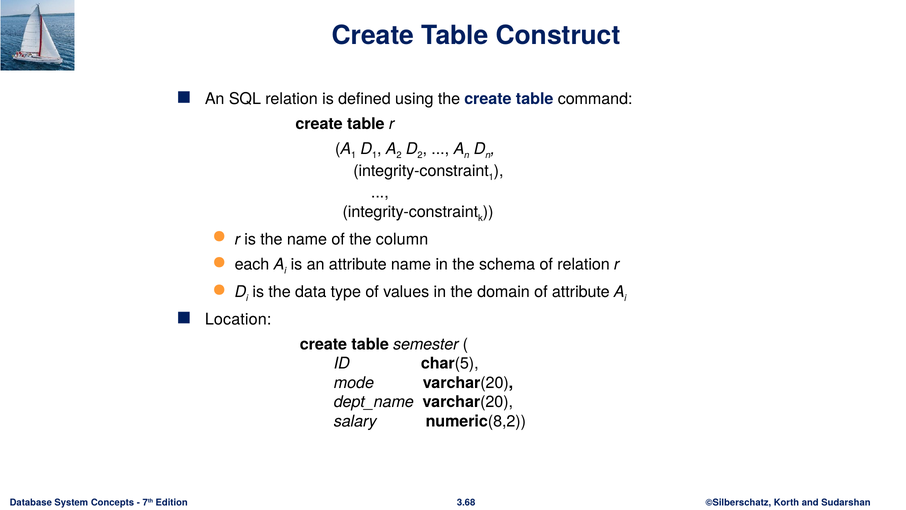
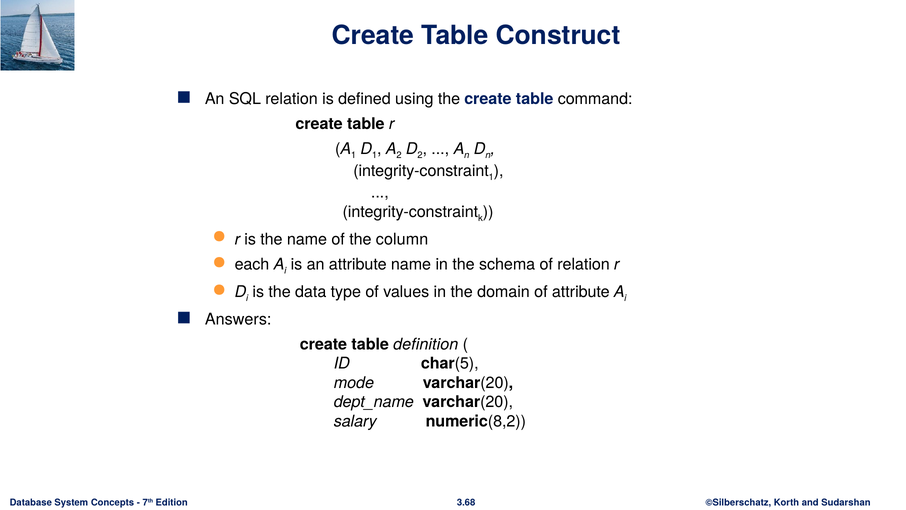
Location: Location -> Answers (238, 319)
semester: semester -> definition (426, 344)
